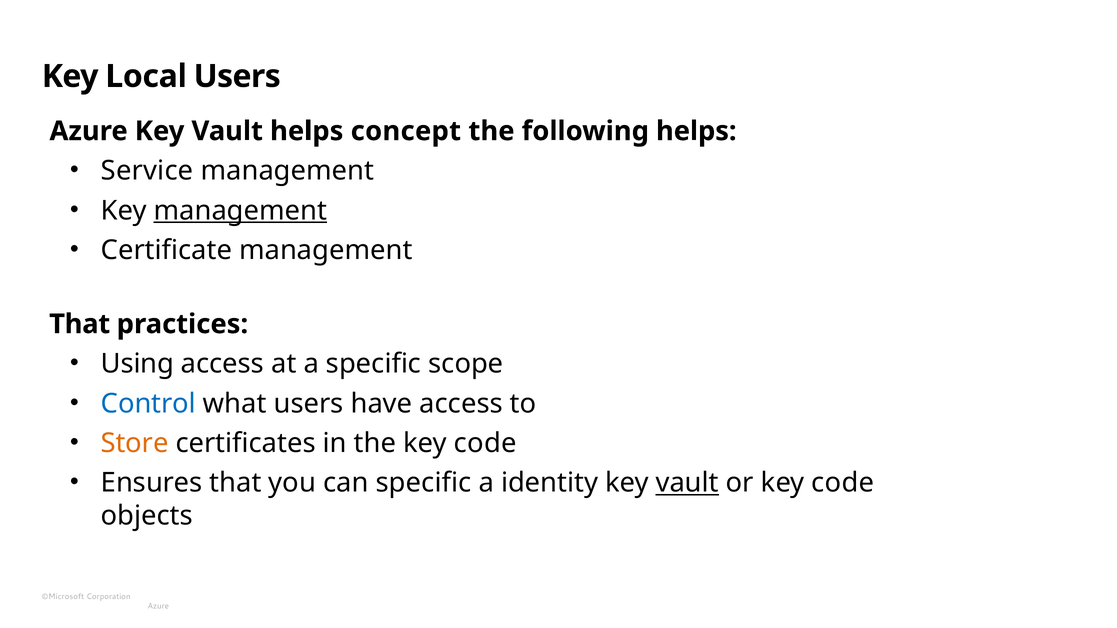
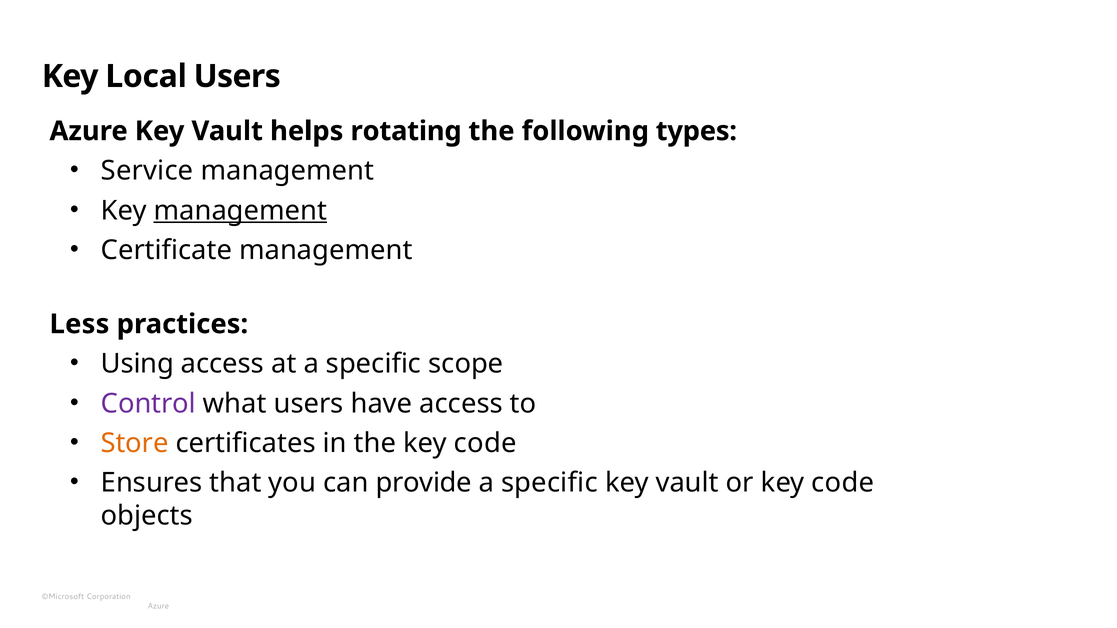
concept: concept -> rotating (406, 131)
following helps: helps -> types (696, 131)
That: That -> Less (79, 324)
Control colour: blue -> purple (148, 404)
can specific: specific -> provide (424, 483)
identity: identity -> specific (549, 483)
vault underline: present -> none (687, 483)
